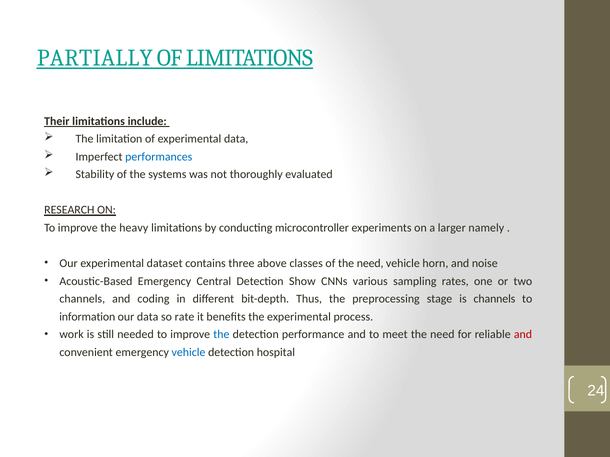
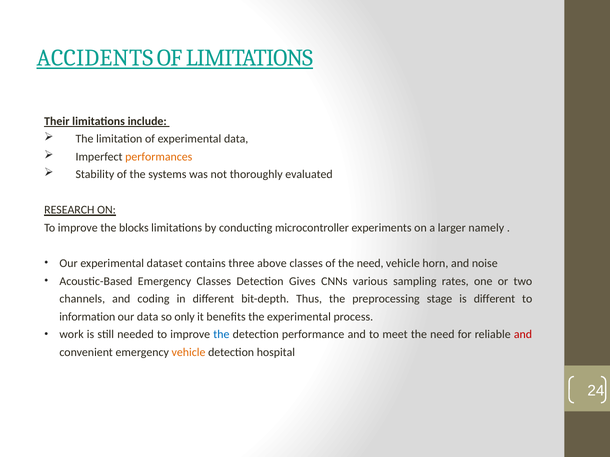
PARTIALLY: PARTIALLY -> ACCIDENTS (95, 58)
performances colour: blue -> orange (159, 157)
heavy: heavy -> blocks (134, 228)
Emergency Central: Central -> Classes (214, 281)
Show: Show -> Gives (302, 281)
is channels: channels -> different (494, 299)
rate: rate -> only (185, 317)
vehicle colour: blue -> orange (188, 353)
